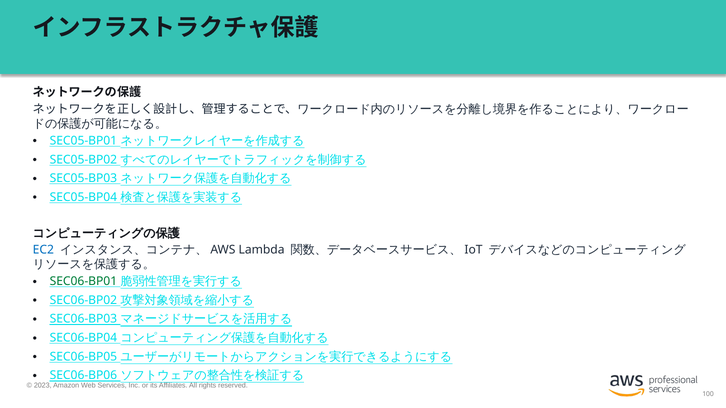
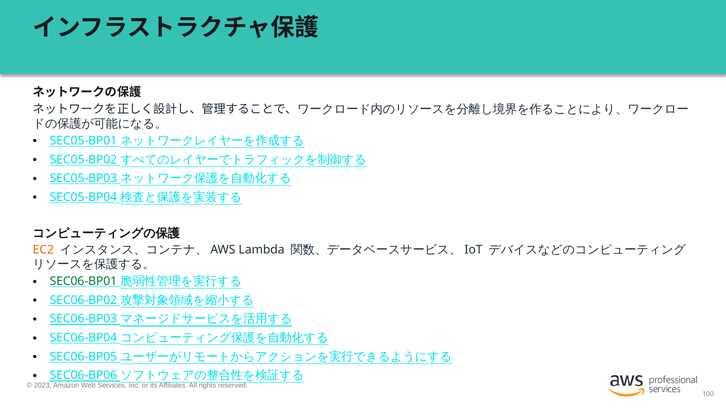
EC2 colour: blue -> orange (43, 250)
